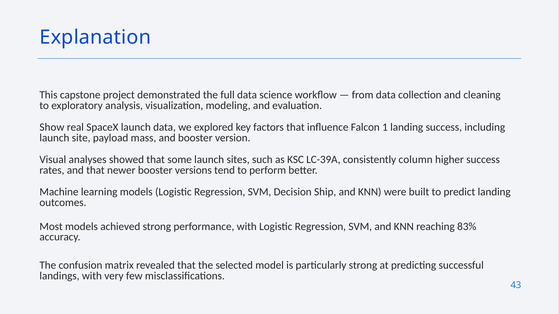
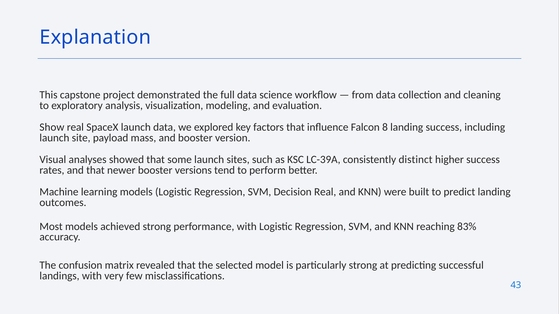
1: 1 -> 8 (385, 127)
column: column -> distinct (416, 160)
Decision Ship: Ship -> Real (325, 192)
